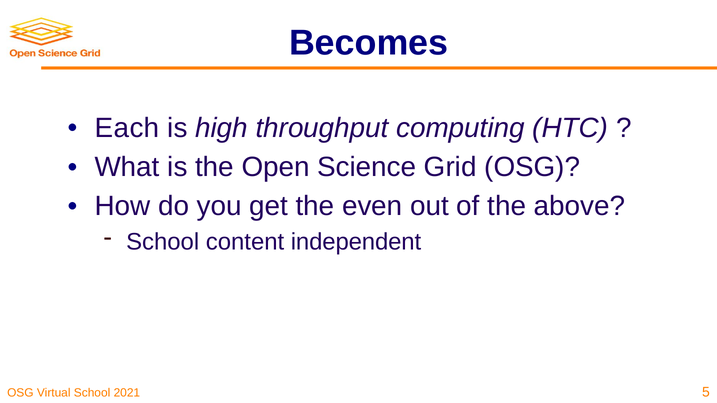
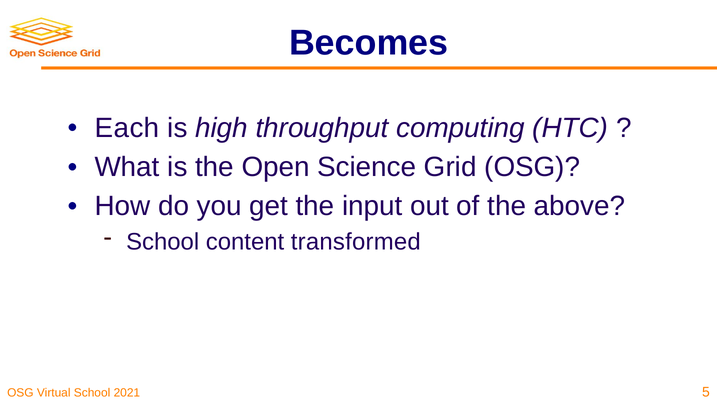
even: even -> input (372, 206)
independent: independent -> transformed (356, 242)
